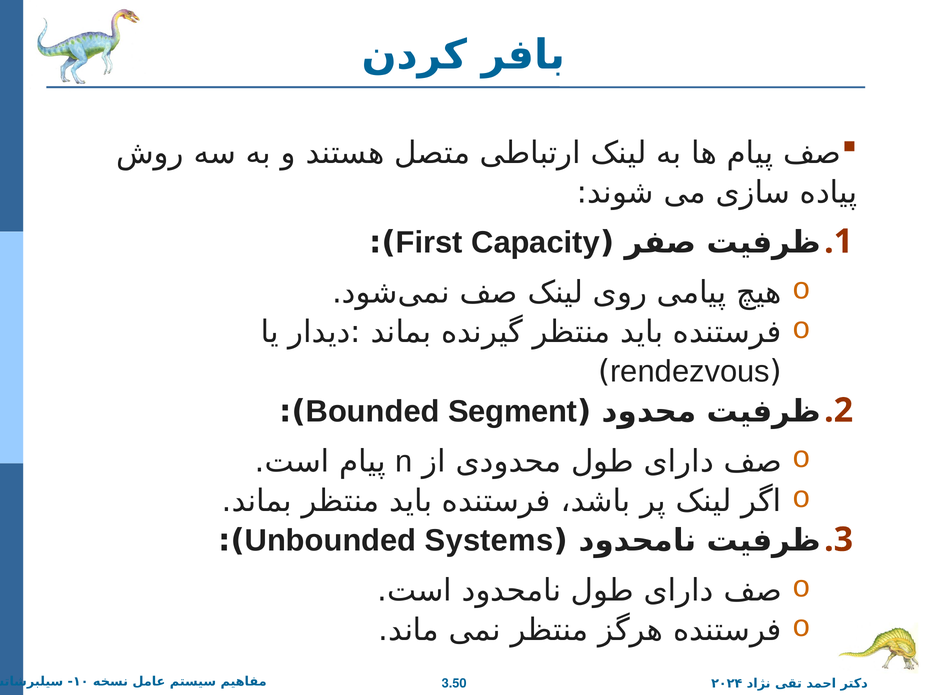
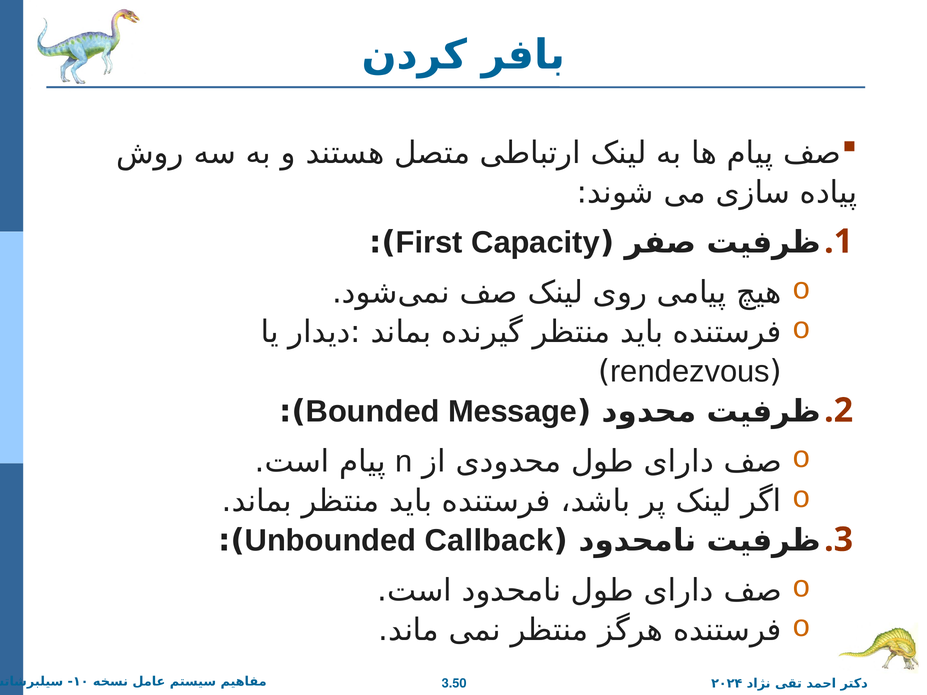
Segment: Segment -> Message (513, 412)
Systems: Systems -> Callback (489, 541)
